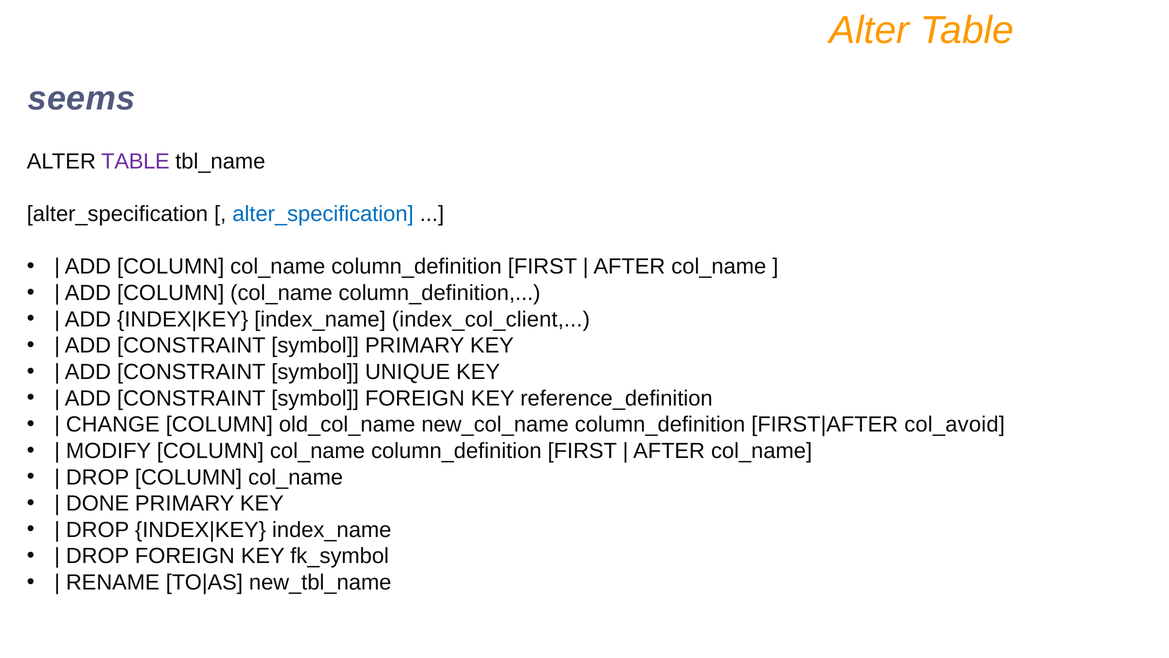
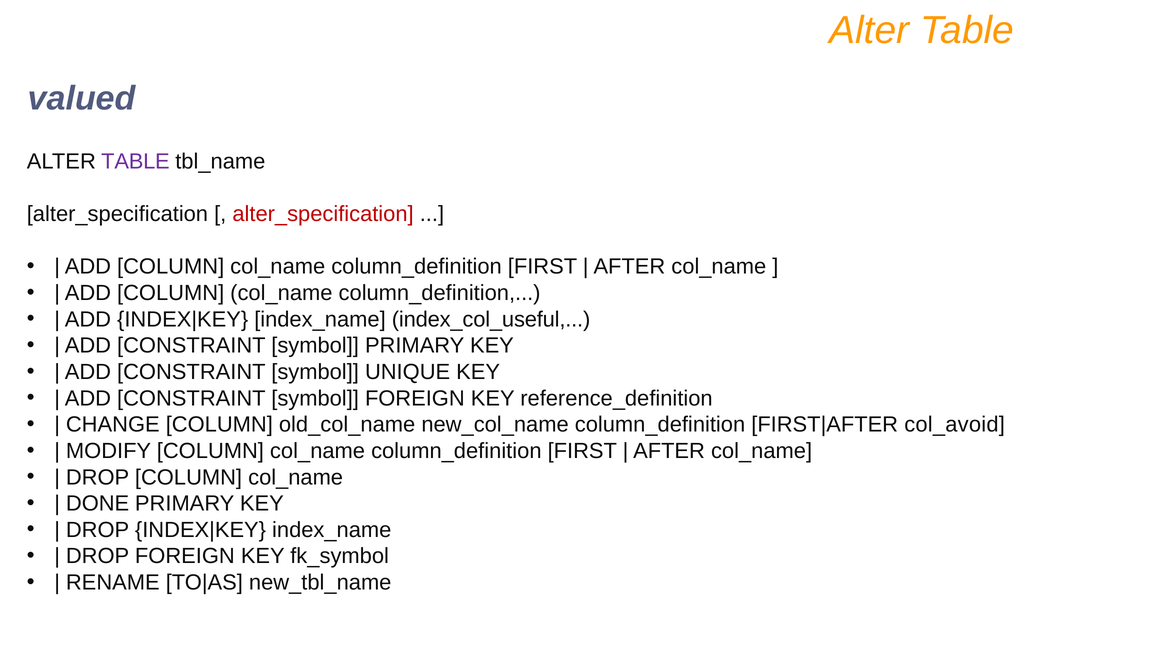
seems: seems -> valued (82, 99)
alter_specification colour: blue -> red (323, 214)
index_col_client: index_col_client -> index_col_useful (491, 319)
